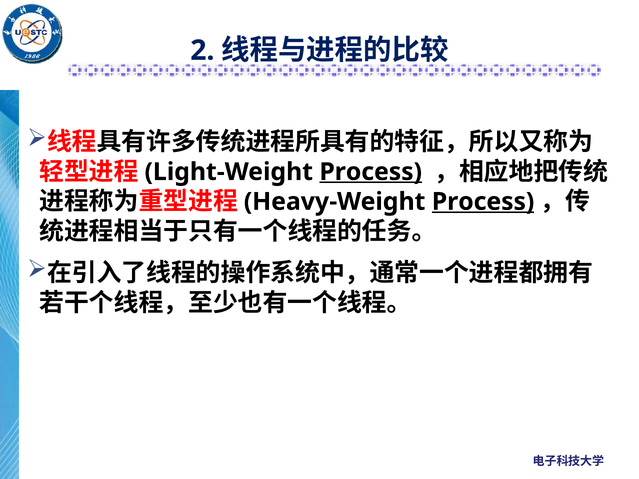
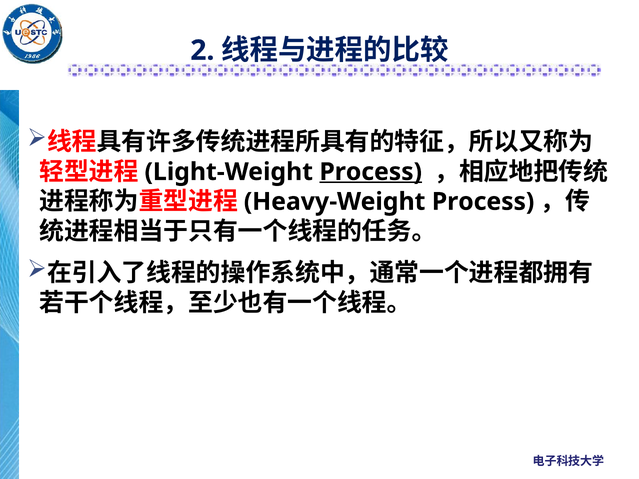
Process underline: present -> none (483, 202)
